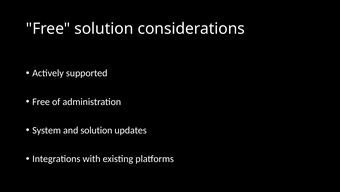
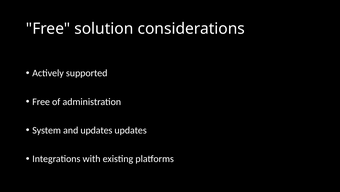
and solution: solution -> updates (96, 130)
